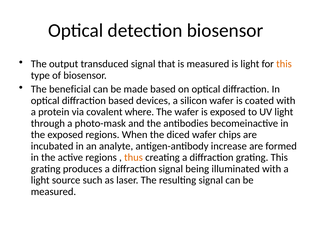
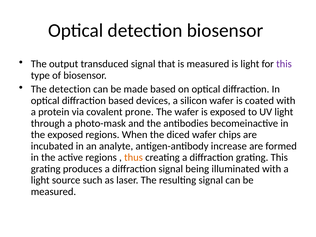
this colour: orange -> purple (284, 64)
The beneficial: beneficial -> detection (70, 89)
where: where -> prone (139, 112)
